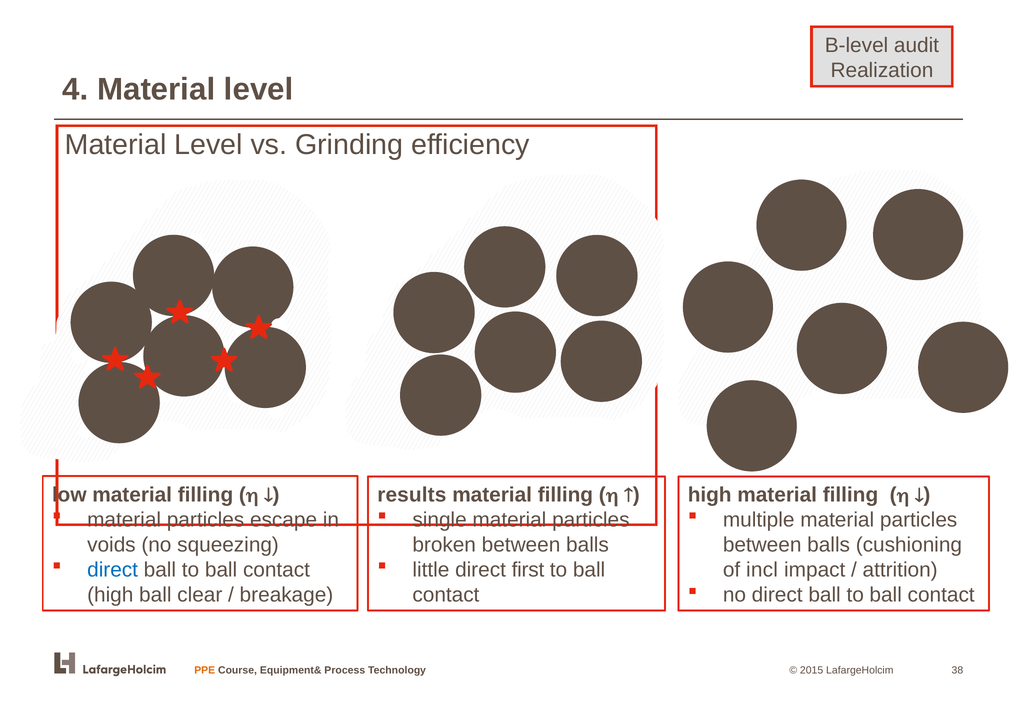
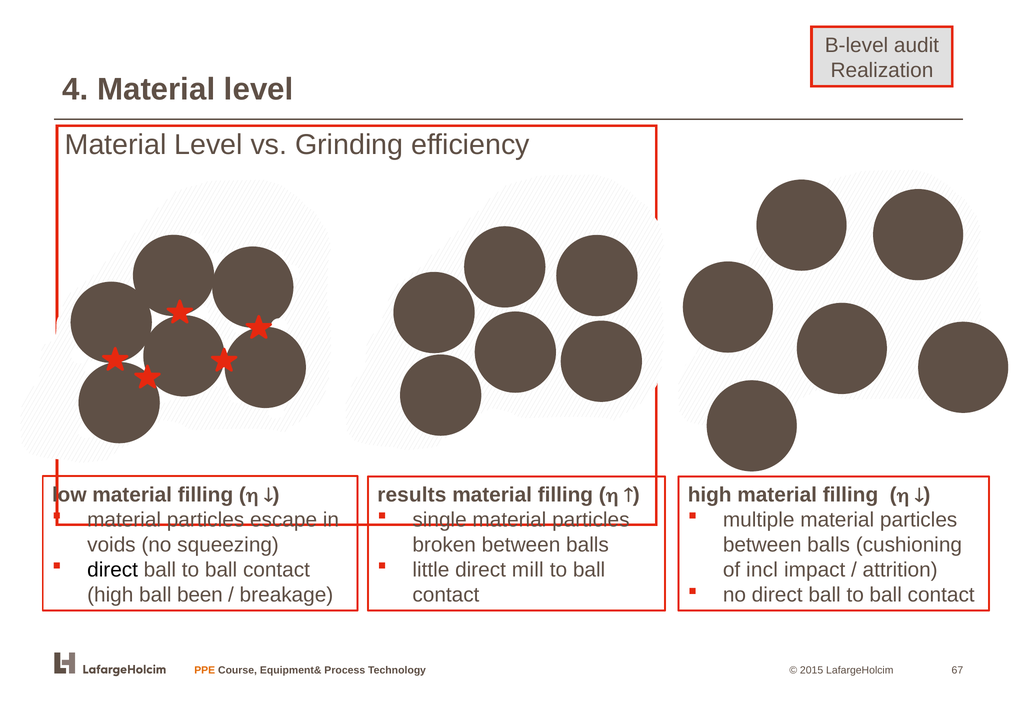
direct colour: blue -> black (113, 570)
first: first -> mill (528, 570)
clear: clear -> been (200, 595)
38: 38 -> 67 (957, 670)
